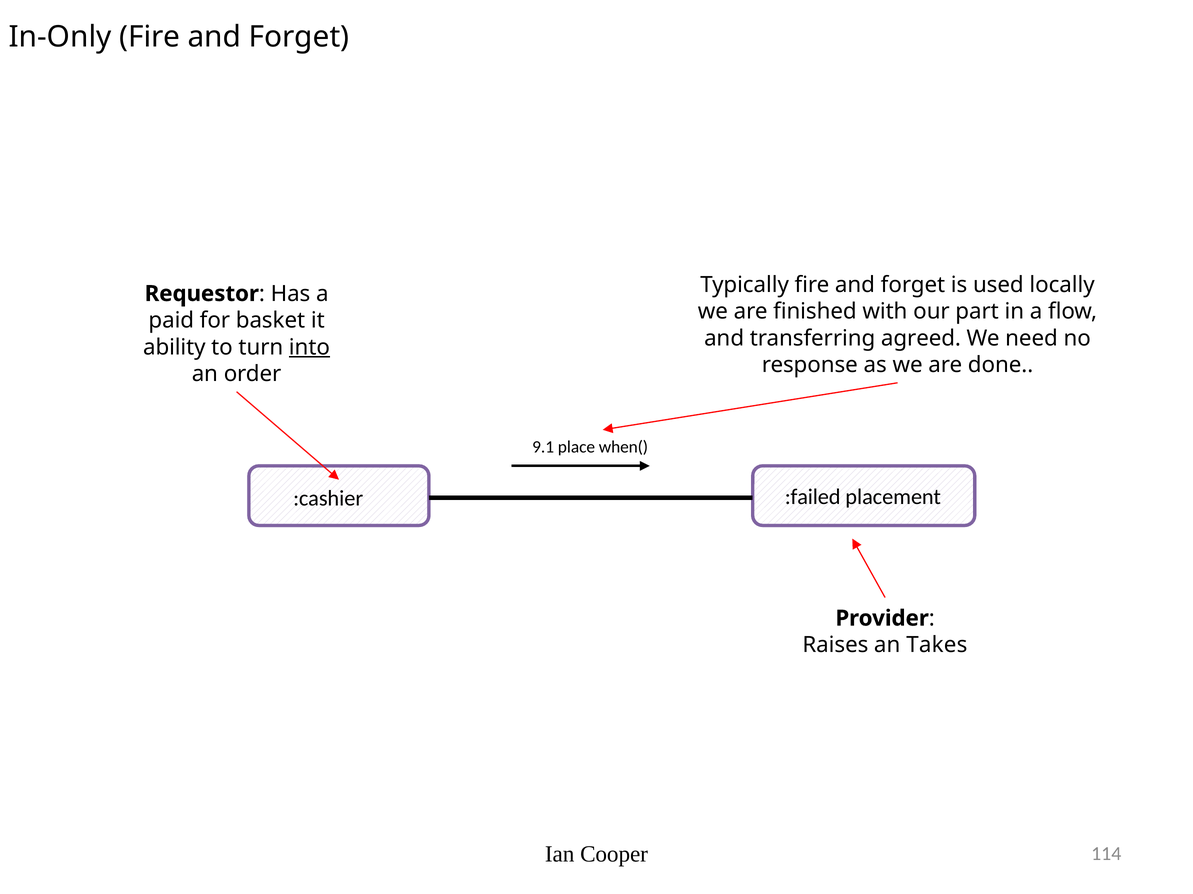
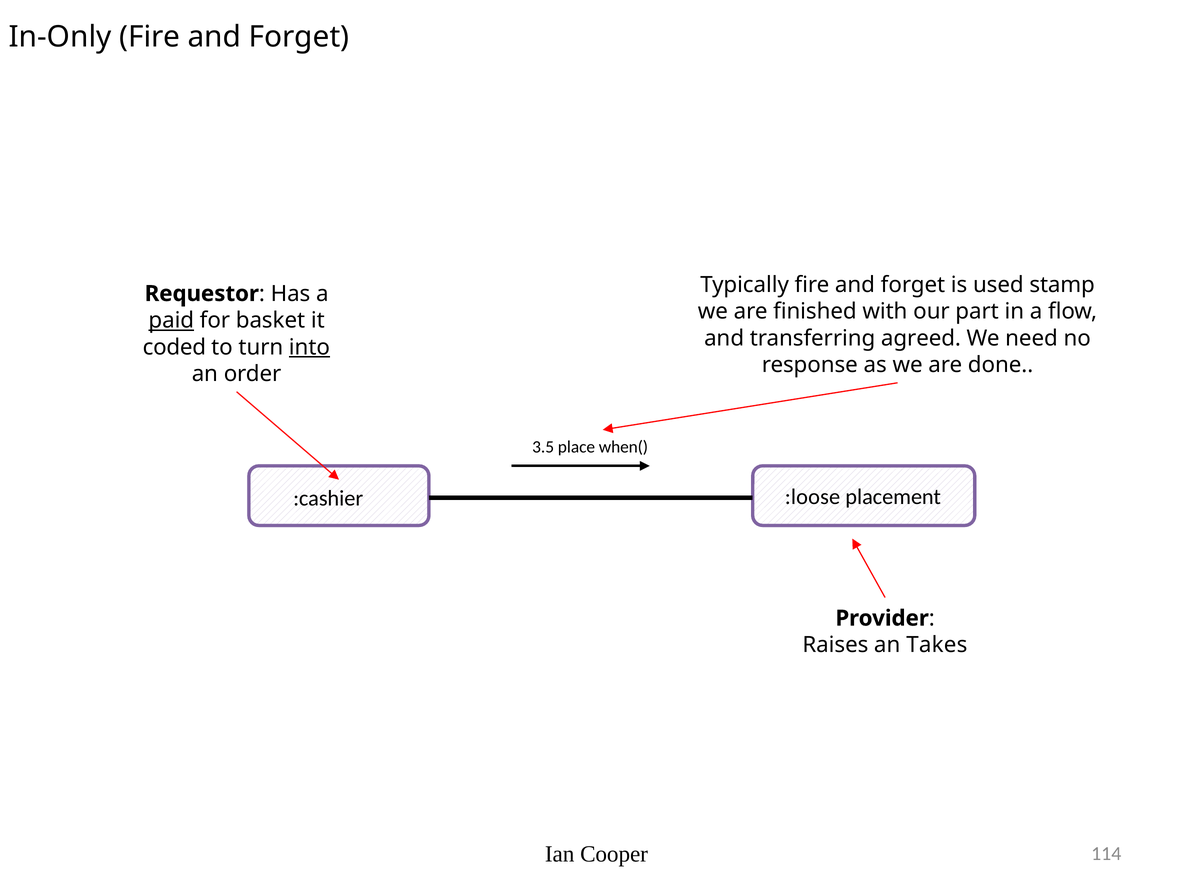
locally: locally -> stamp (1062, 285)
paid underline: none -> present (171, 321)
ability: ability -> coded (174, 348)
9.1: 9.1 -> 3.5 (543, 448)
:failed: :failed -> :loose (812, 497)
